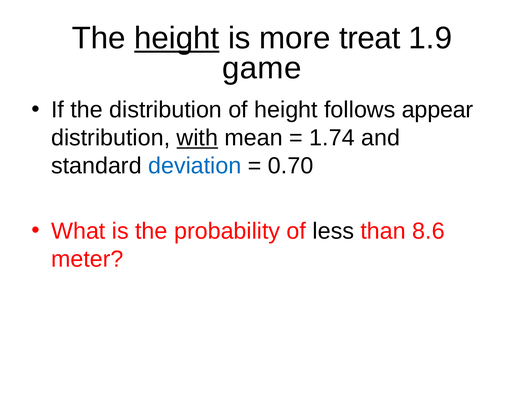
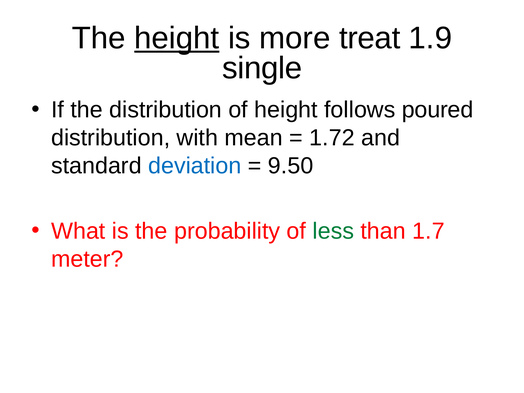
game: game -> single (262, 68)
appear: appear -> poured (438, 110)
with underline: present -> none (197, 138)
1.74: 1.74 -> 1.72 (332, 138)
0.70: 0.70 -> 9.50 (291, 166)
less colour: black -> green (333, 231)
8.6: 8.6 -> 1.7 (428, 231)
